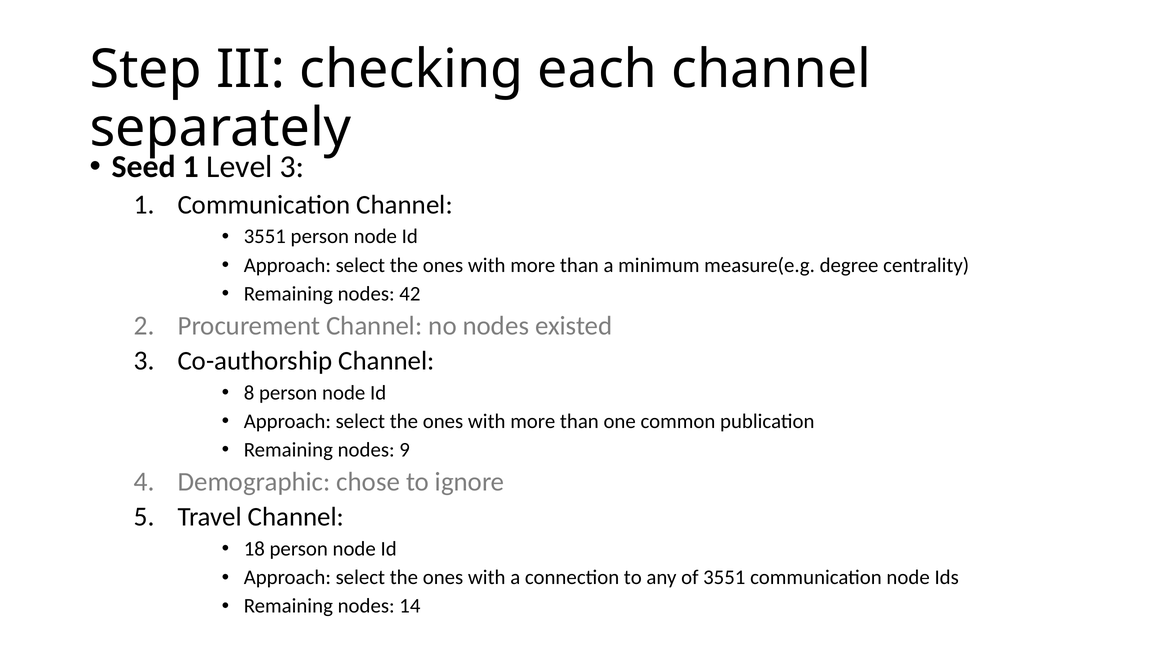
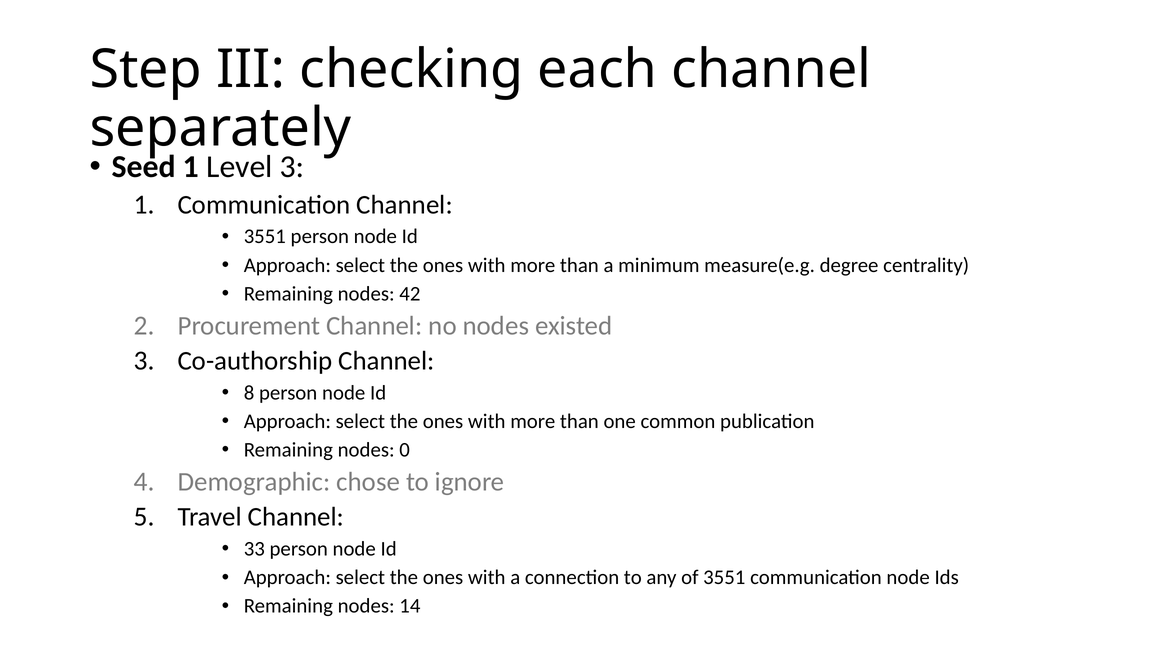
9: 9 -> 0 (405, 450)
18: 18 -> 33 (254, 549)
